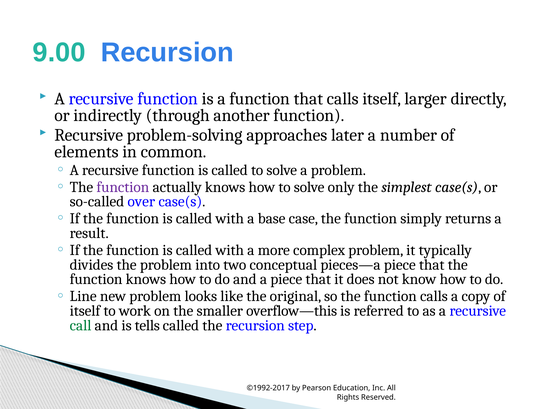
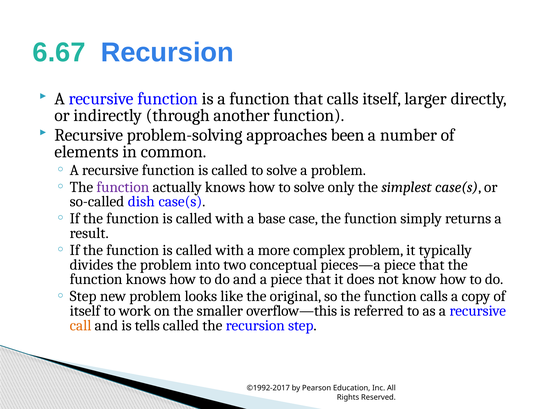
9.00: 9.00 -> 6.67 (59, 52)
later: later -> been (348, 135)
over: over -> dish (141, 201)
Line: Line -> Step (83, 296)
call colour: green -> orange (81, 325)
